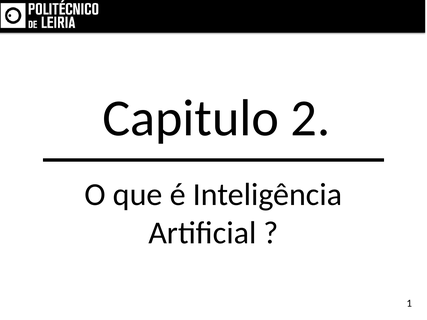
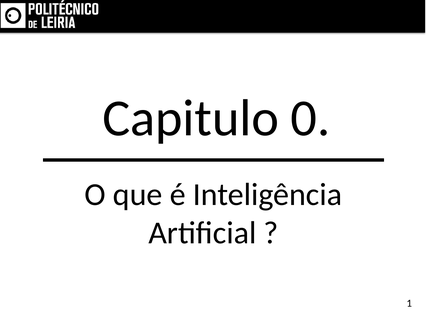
2: 2 -> 0 (310, 119)
